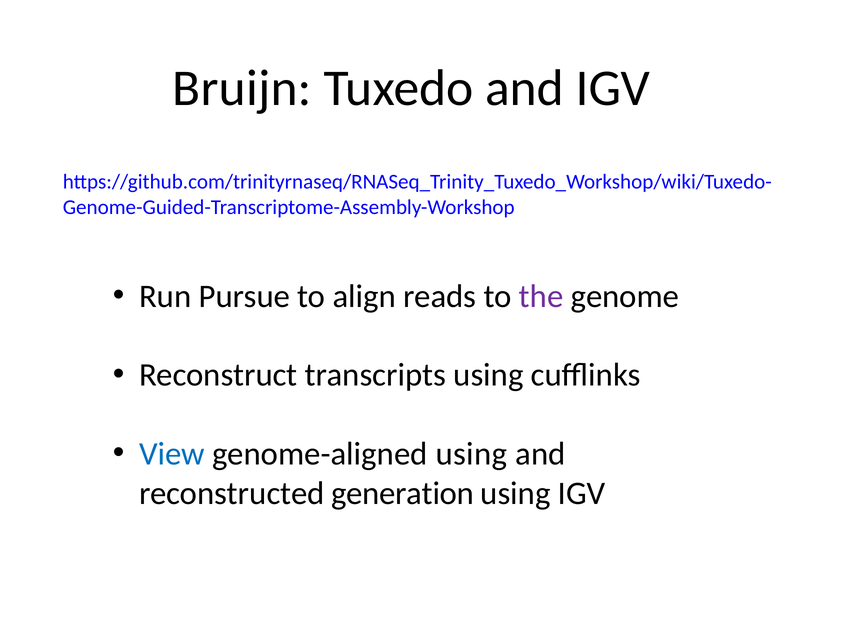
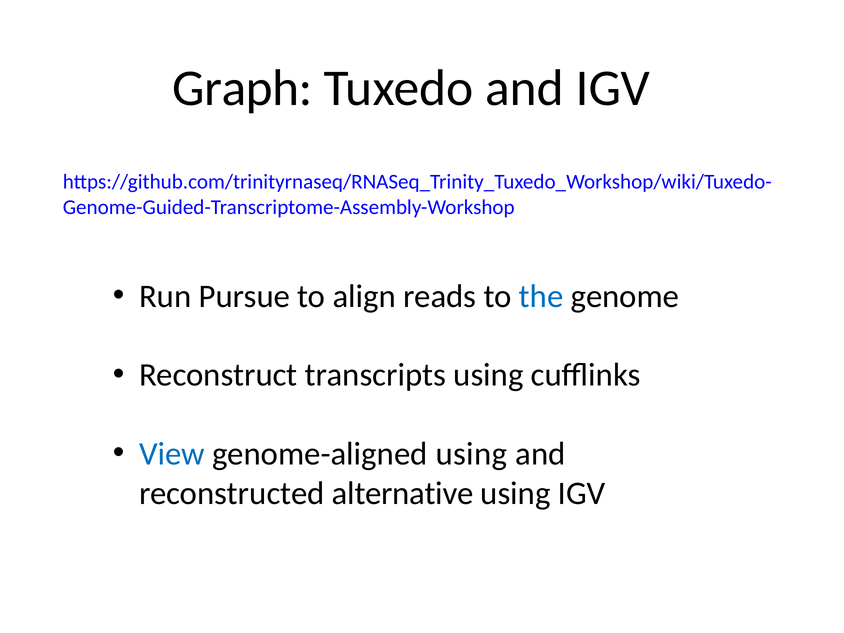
Bruijn: Bruijn -> Graph (242, 88)
the colour: purple -> blue (541, 296)
generation: generation -> alternative (403, 493)
